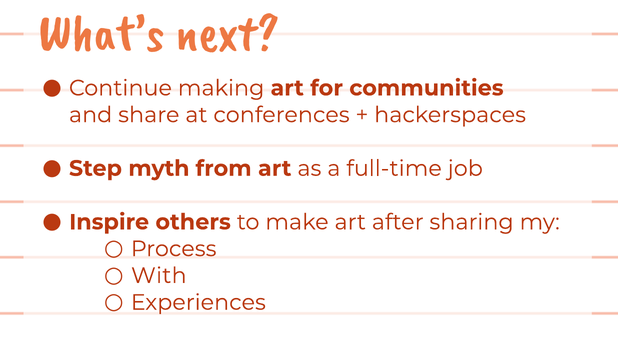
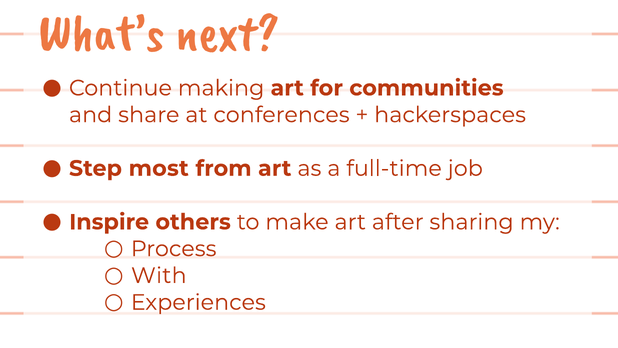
myth: myth -> most (159, 168)
